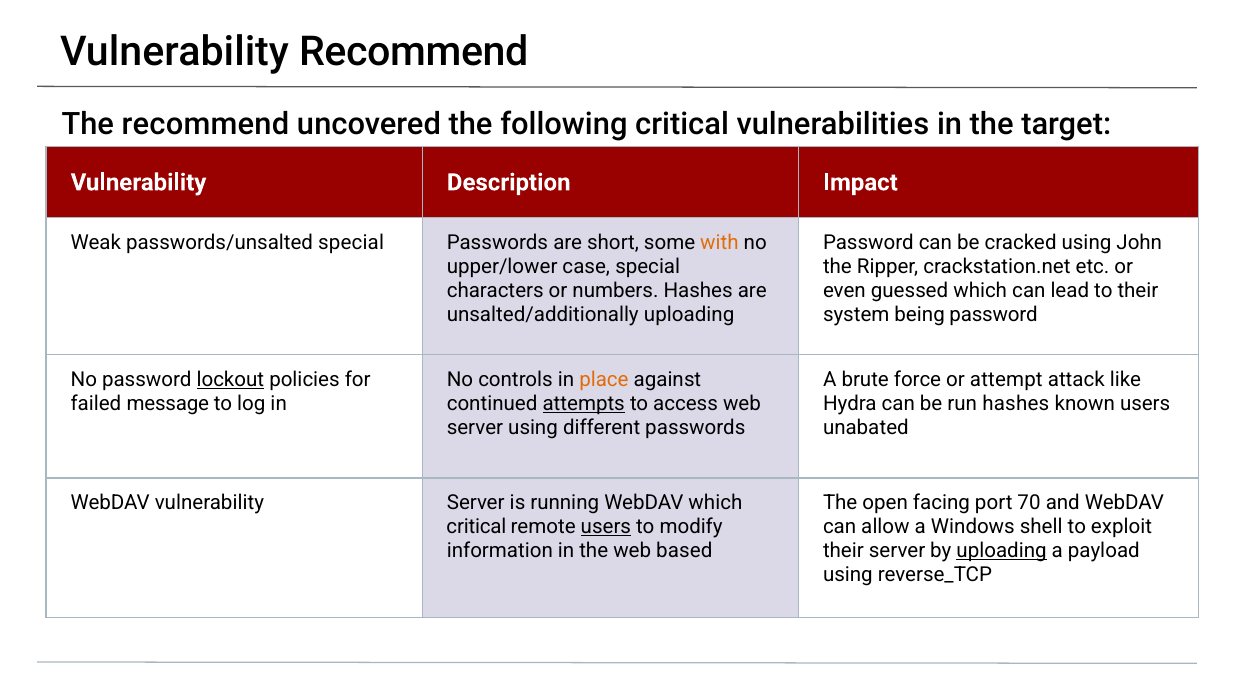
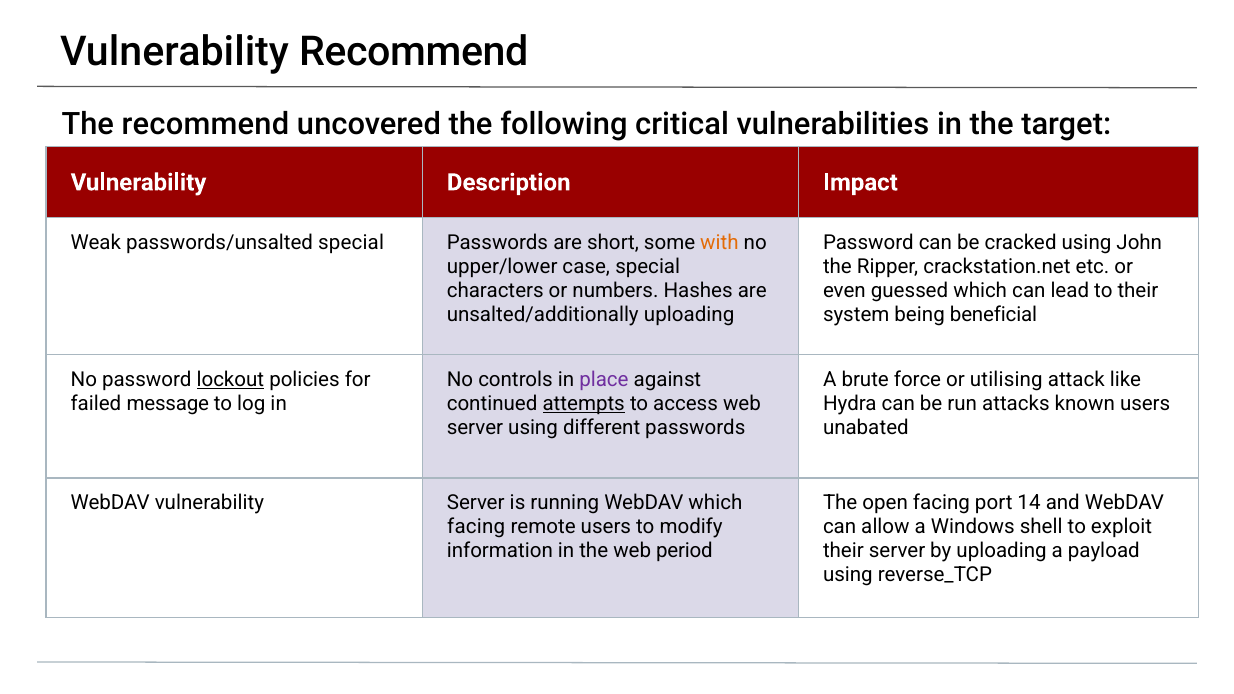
being password: password -> beneficial (994, 315)
place colour: orange -> purple (604, 379)
attempt: attempt -> utilising (1006, 379)
run hashes: hashes -> attacks (1016, 404)
70: 70 -> 14 (1029, 503)
critical: critical -> facing (476, 527)
users underline: present -> none (606, 527)
based: based -> period (684, 551)
uploading underline: present -> none (1002, 551)
